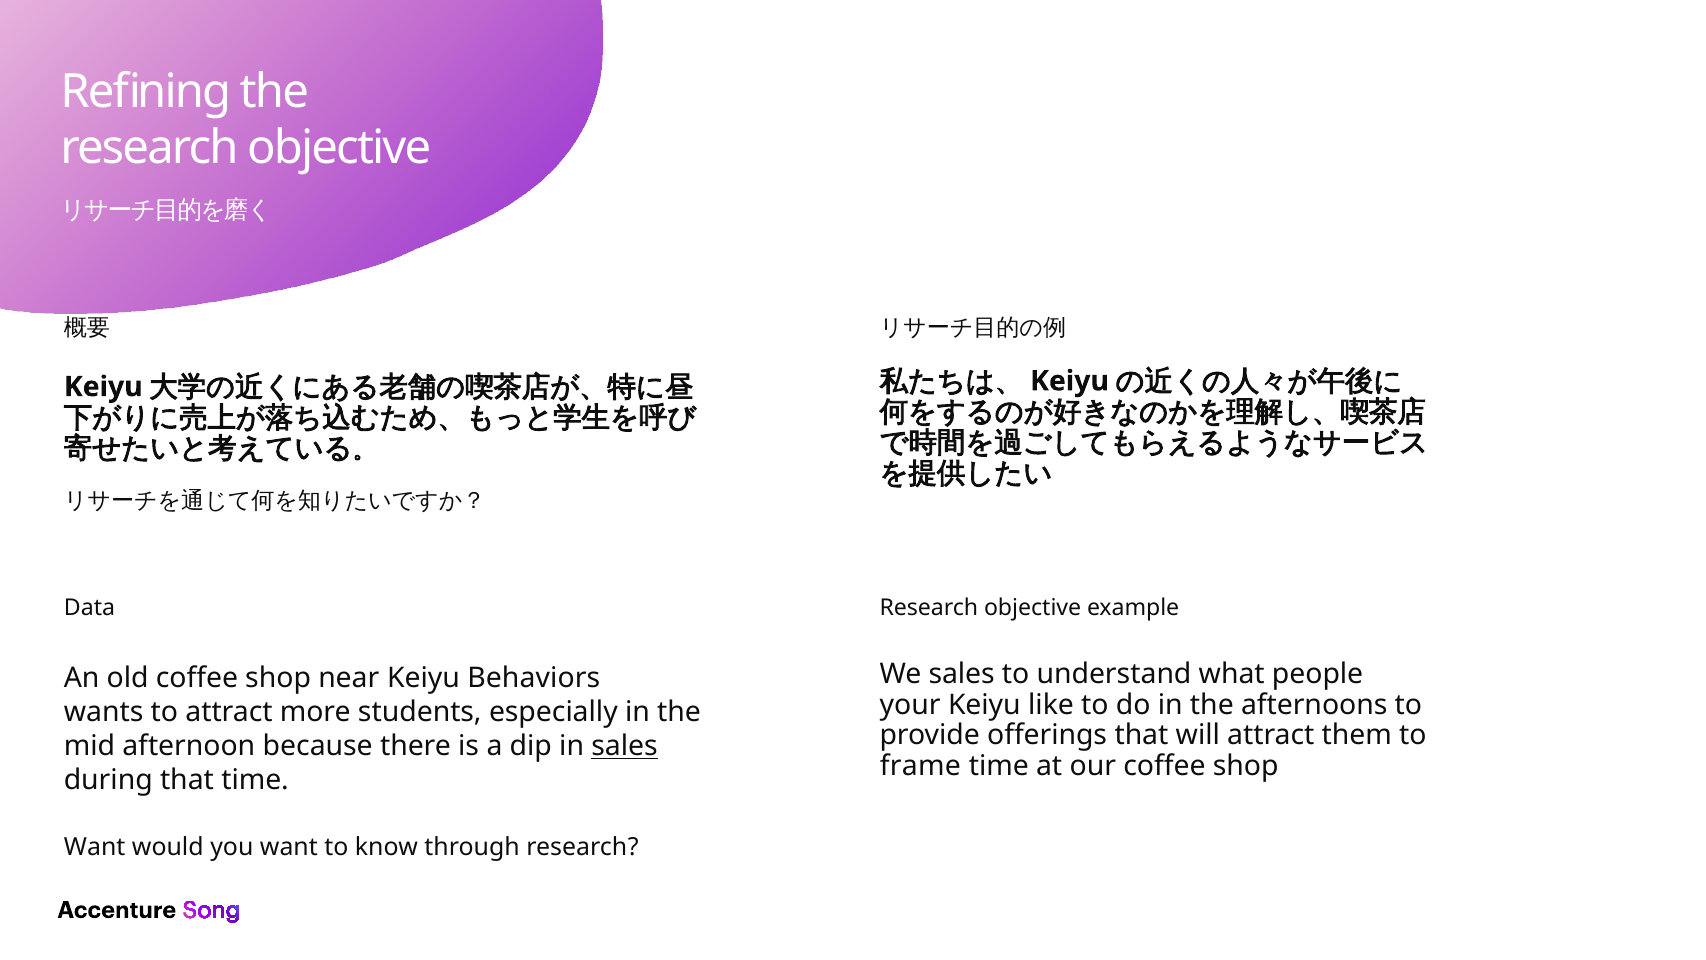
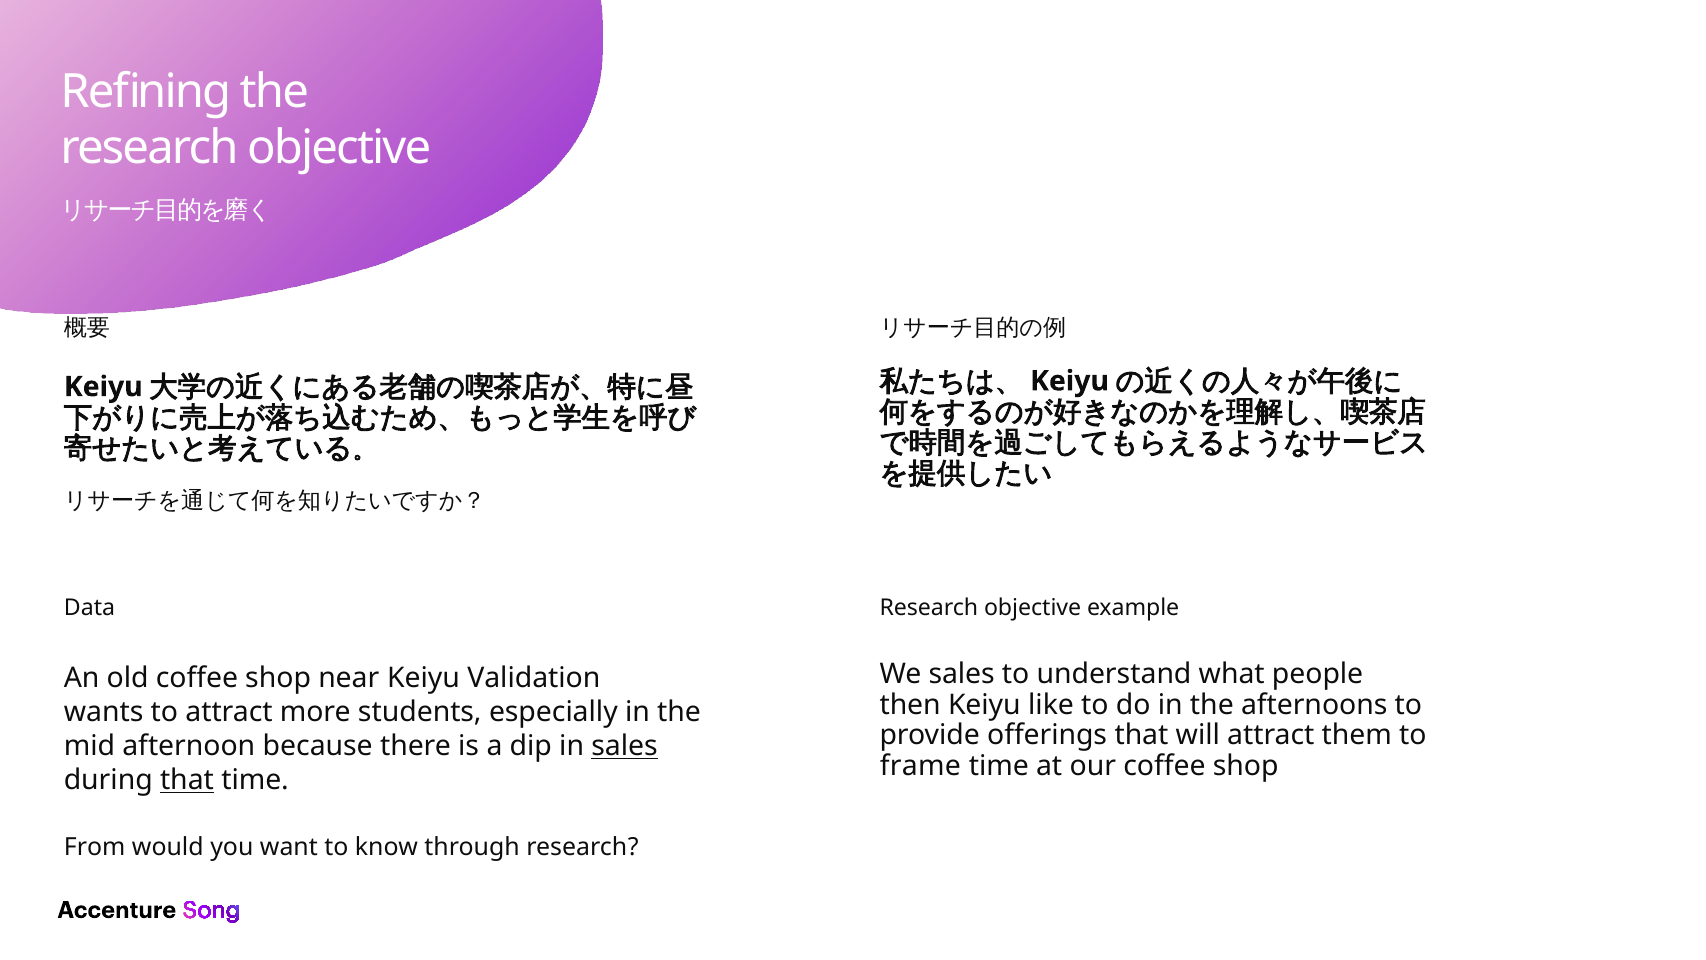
Behaviors: Behaviors -> Validation (534, 678)
your: your -> then (910, 705)
that underline: none -> present (187, 780)
Want: Want -> From (95, 847)
